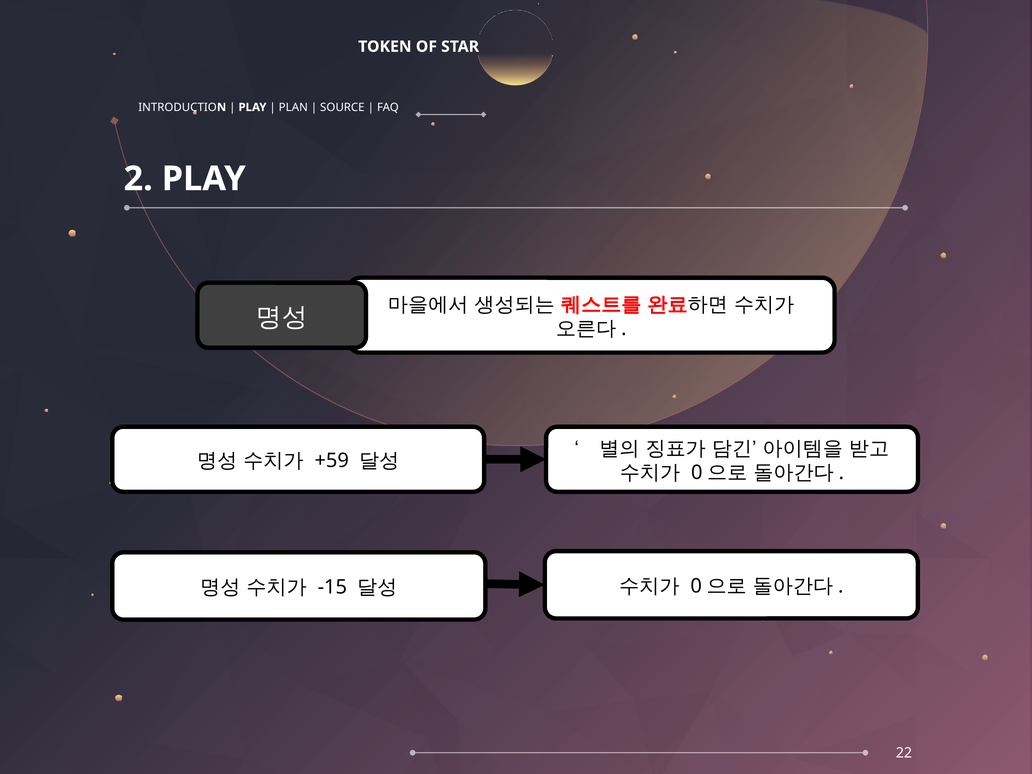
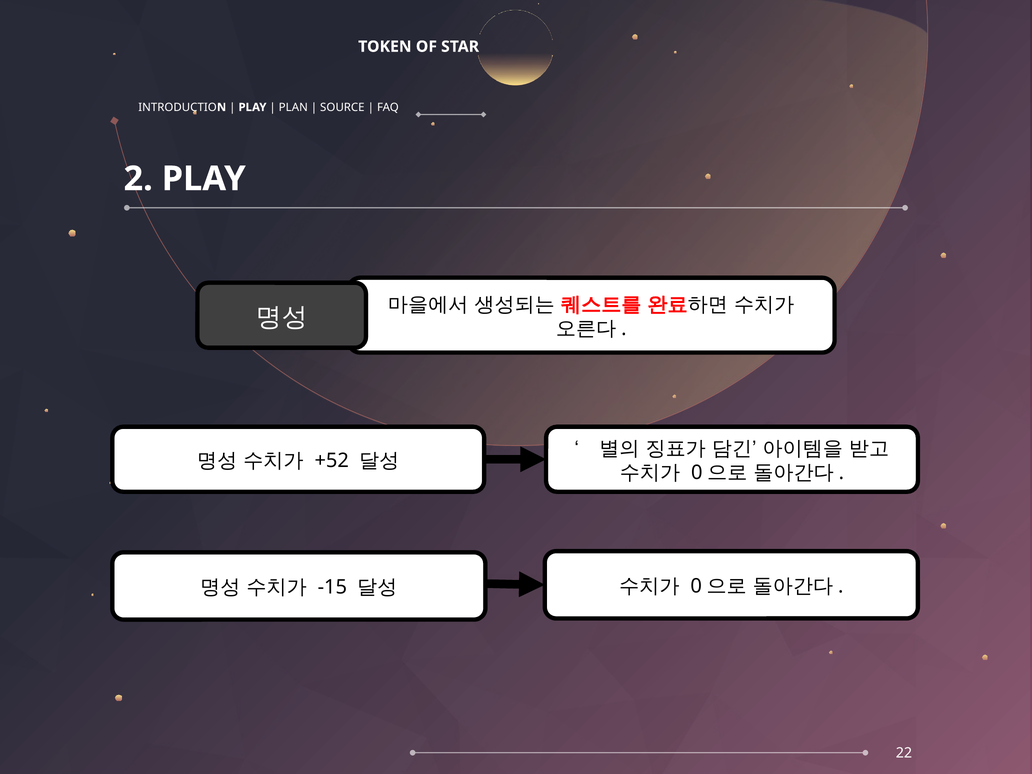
+59: +59 -> +52 (332, 461)
